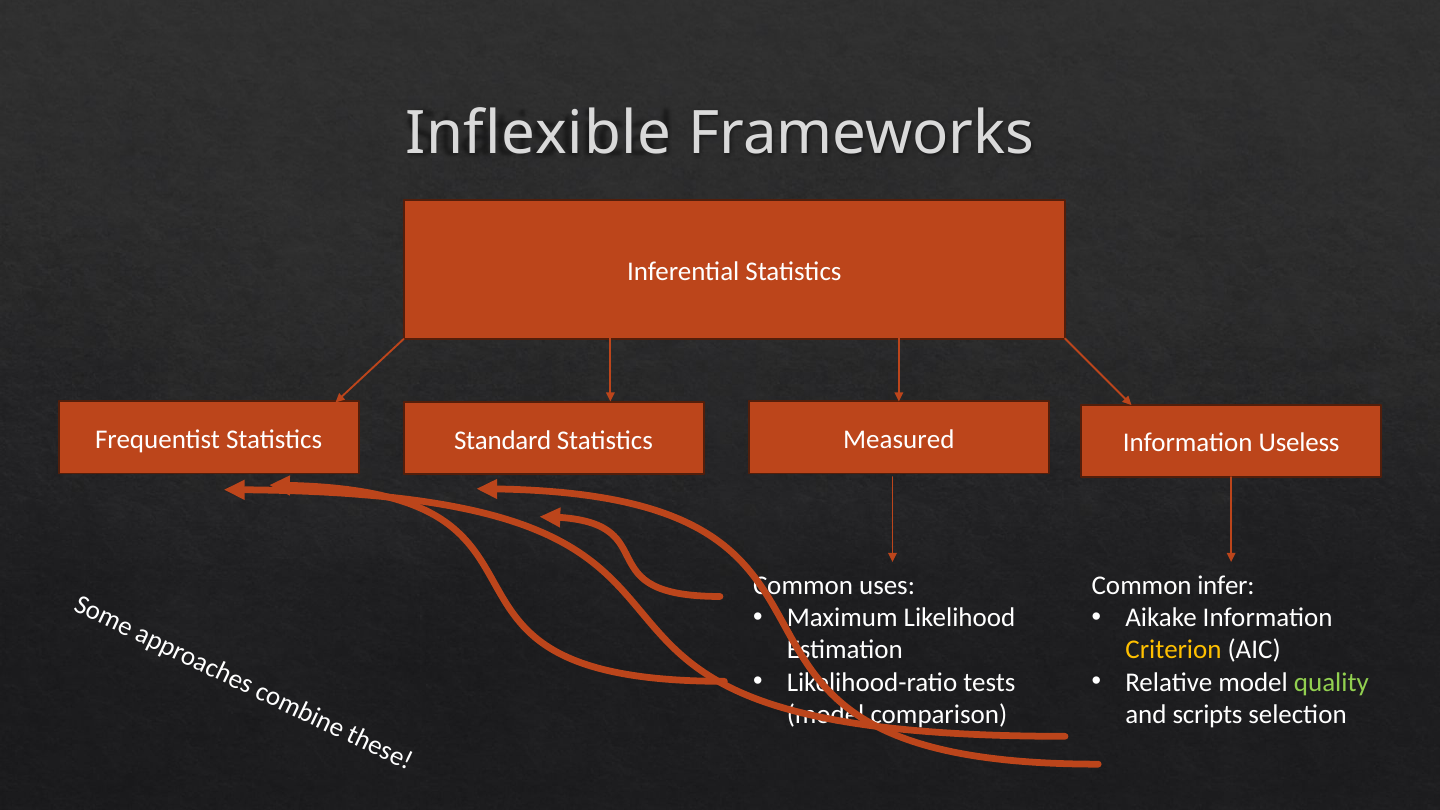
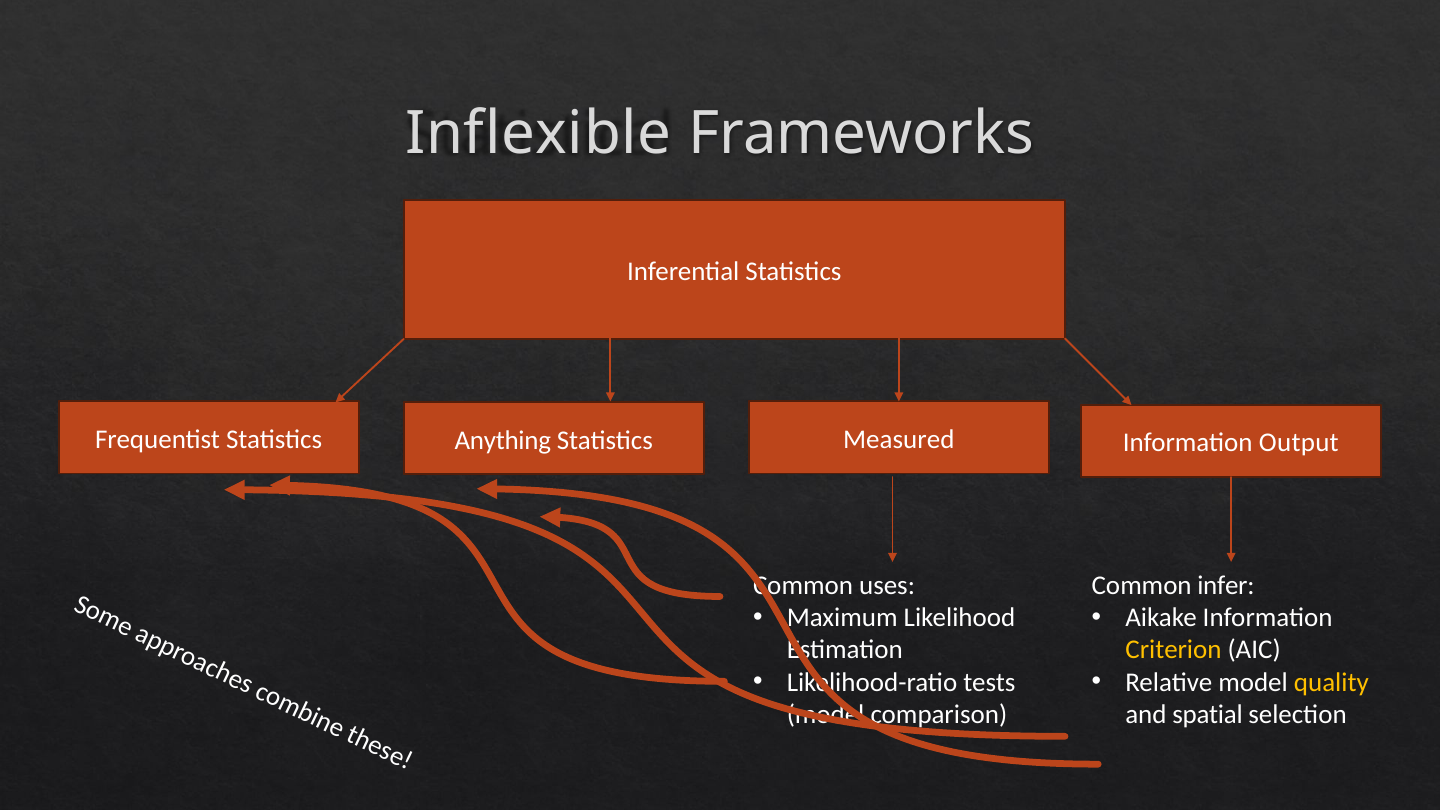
Standard: Standard -> Anything (503, 440)
Useless: Useless -> Output (1299, 443)
quality colour: light green -> yellow (1331, 682)
scripts: scripts -> spatial (1208, 715)
